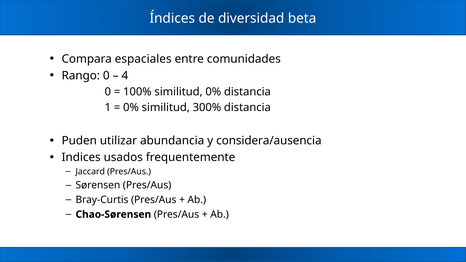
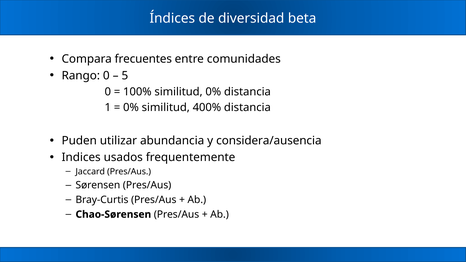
espaciales: espaciales -> frecuentes (143, 59)
4: 4 -> 5 (125, 76)
300%: 300% -> 400% (207, 108)
